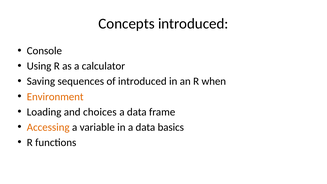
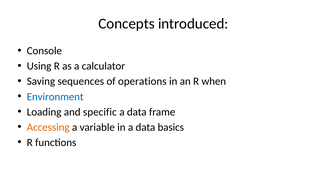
of introduced: introduced -> operations (142, 81)
Environment colour: orange -> blue (55, 97)
choices: choices -> specific (100, 112)
